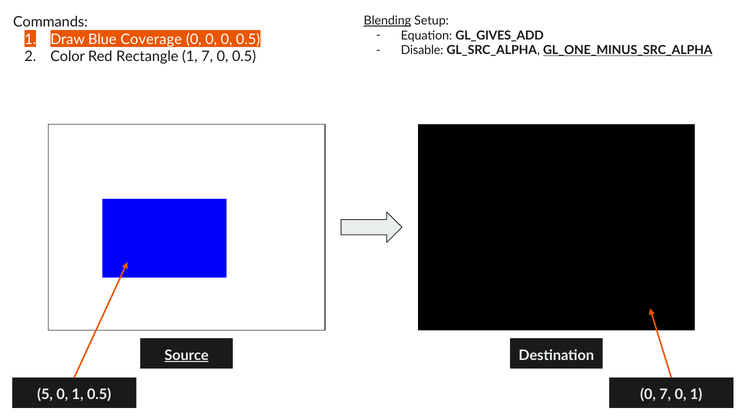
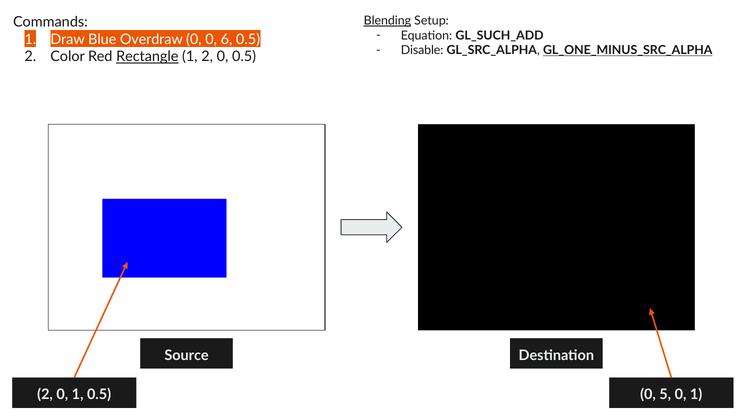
GL_GIVES_ADD: GL_GIVES_ADD -> GL_SUCH_ADD (500, 35)
Coverage: Coverage -> Overdraw (151, 39)
0 0 0: 0 -> 6 (227, 39)
Rectangle underline: none -> present (147, 57)
7: 7 -> 2 (207, 57)
Source underline: present -> none (187, 355)
5: 5 -> 2 (45, 395)
0 7: 7 -> 5 (665, 395)
